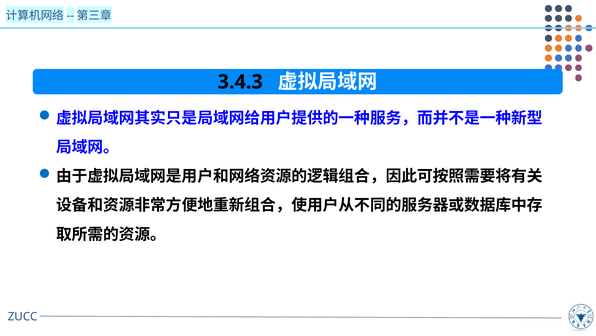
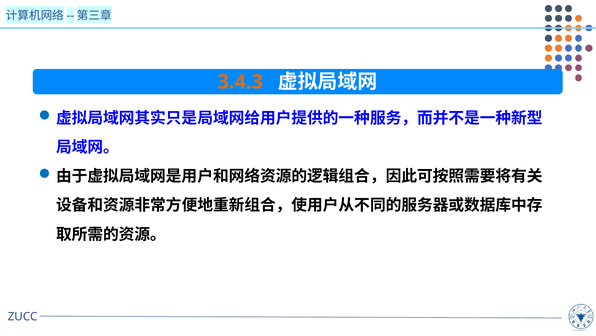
3.4.3 colour: black -> orange (240, 82)
